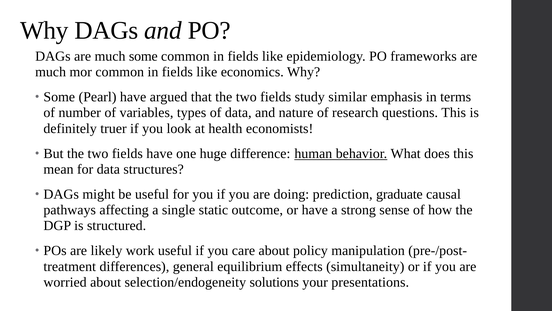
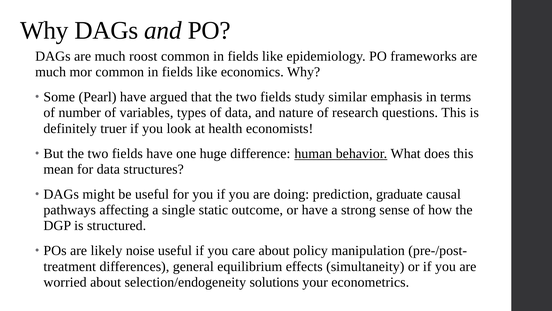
much some: some -> roost (143, 56)
work: work -> noise (140, 250)
presentations: presentations -> econometrics (370, 282)
